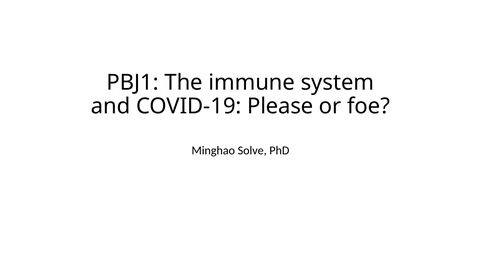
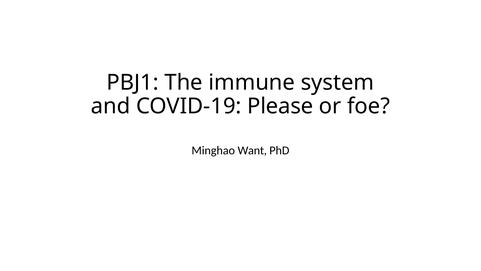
Solve: Solve -> Want (252, 150)
